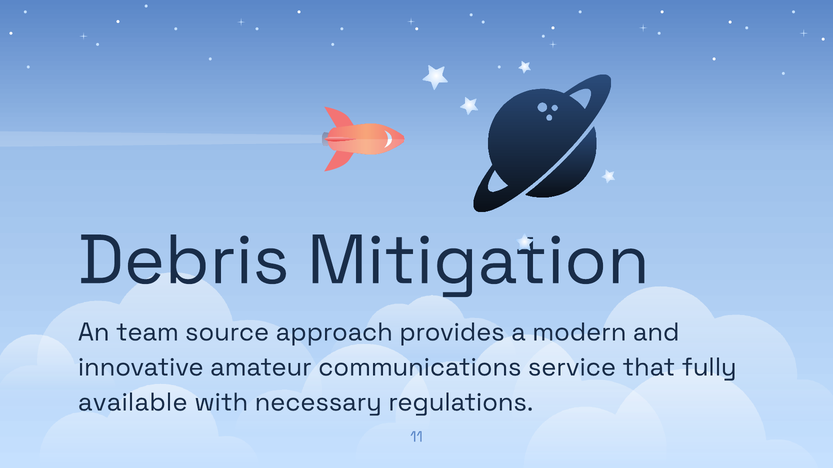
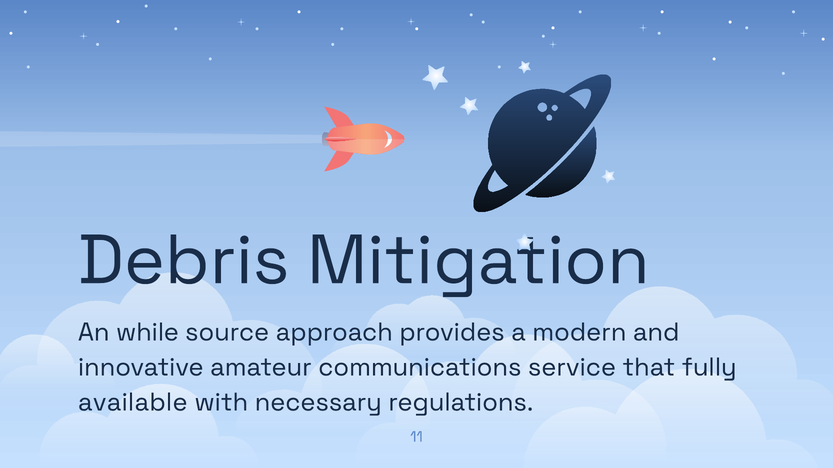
team: team -> while (147, 332)
